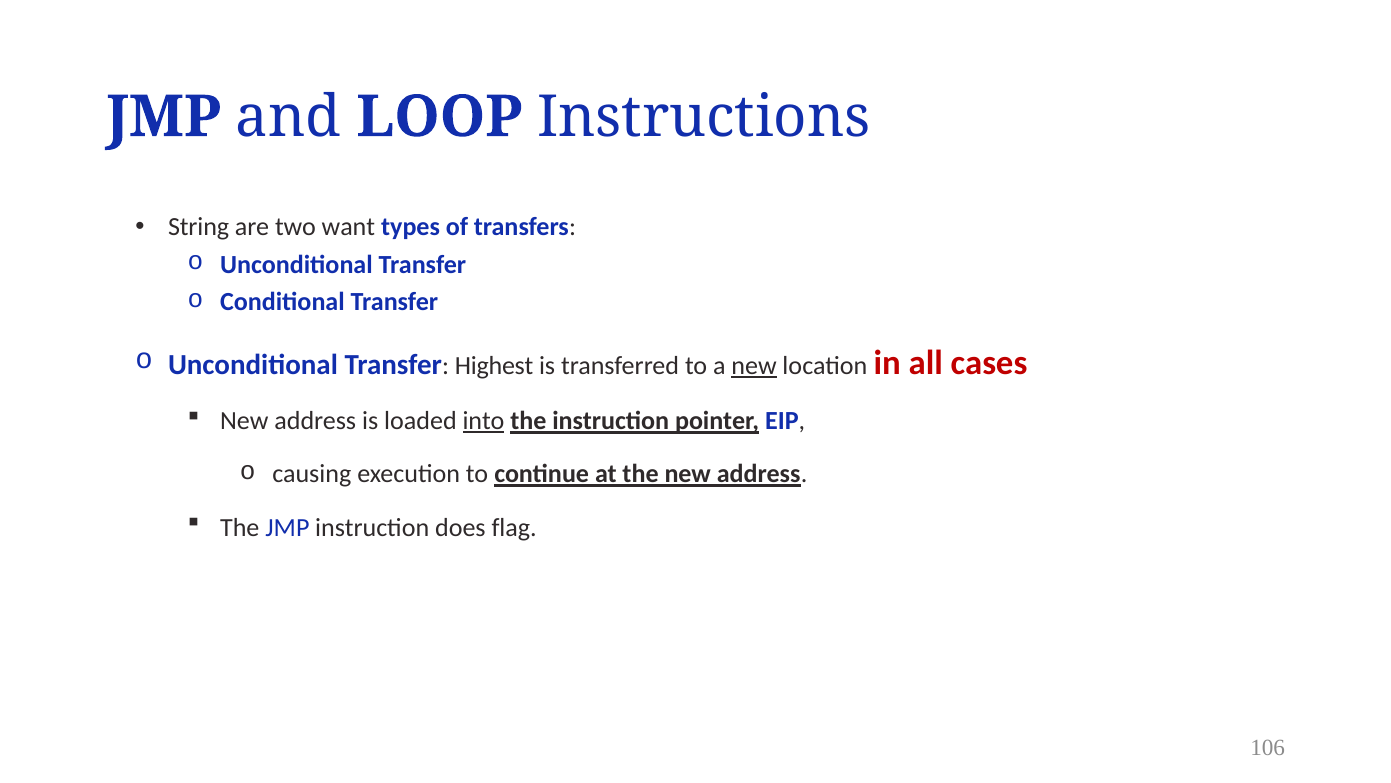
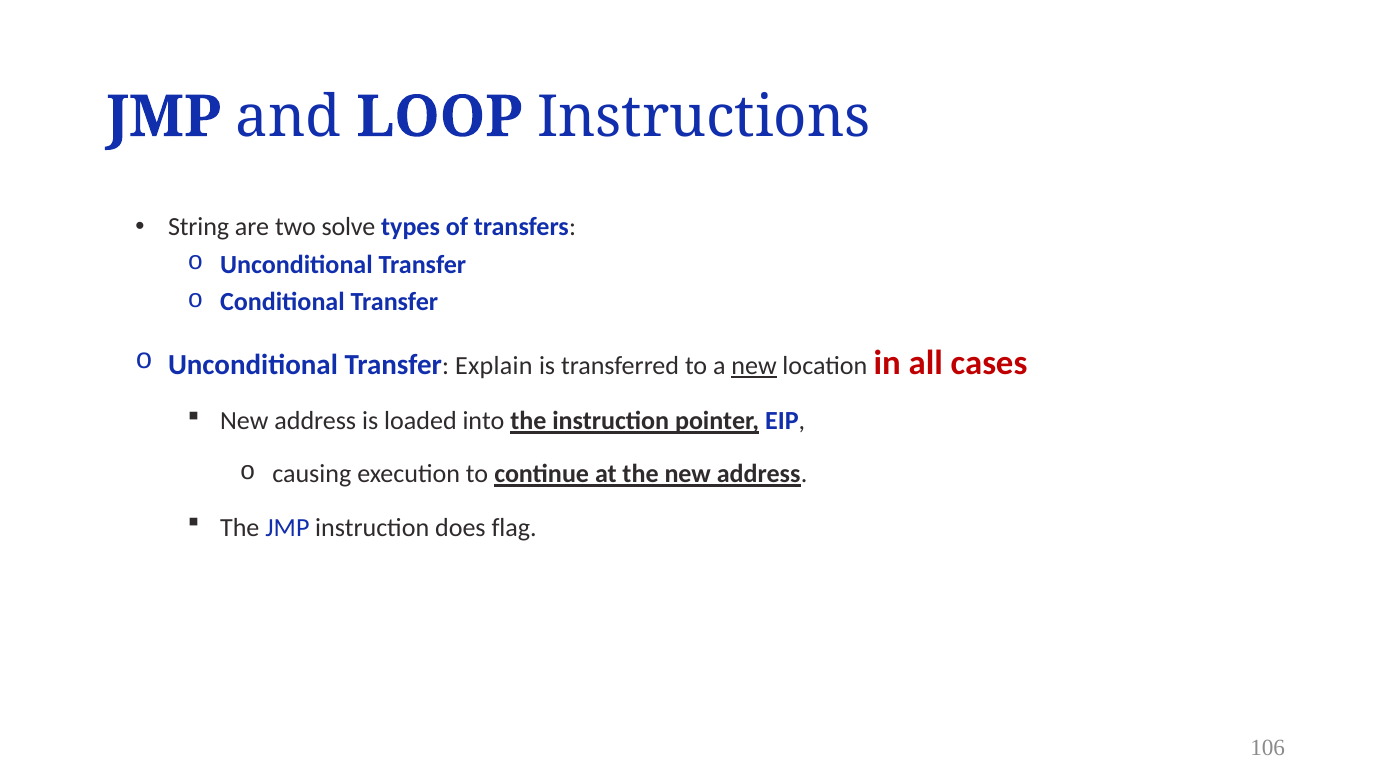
want: want -> solve (348, 227)
Highest: Highest -> Explain (494, 366)
into underline: present -> none (483, 421)
